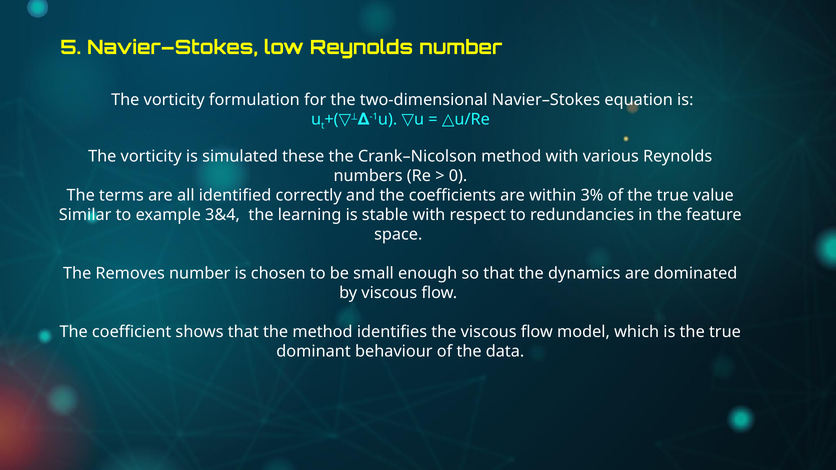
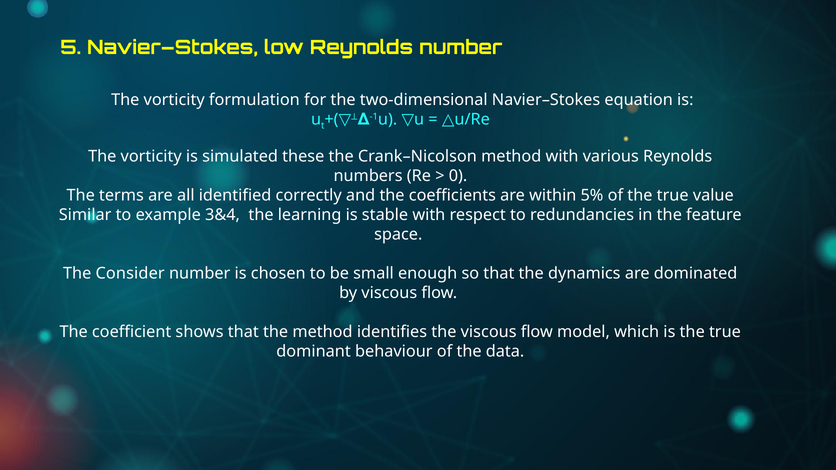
3%: 3% -> 5% (592, 195)
Removes: Removes -> Consider (130, 273)
